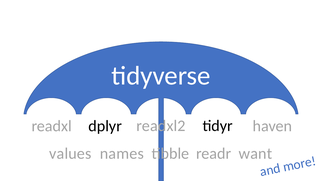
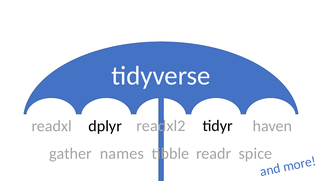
values: values -> gather (70, 154)
want: want -> spice (255, 154)
